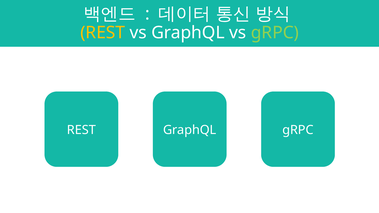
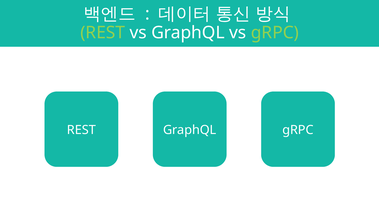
REST colour: yellow -> light green (103, 33)
